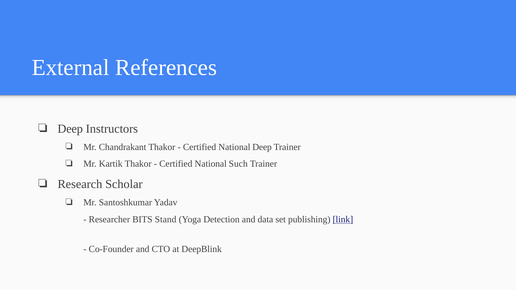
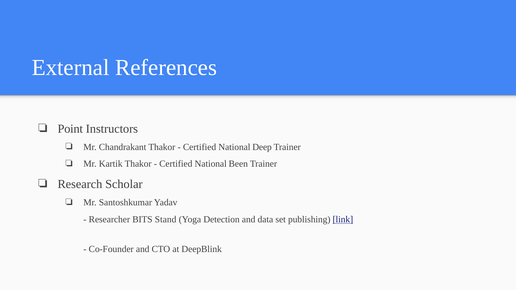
Deep: Deep -> Point (70, 129)
Such: Such -> Been (238, 164)
